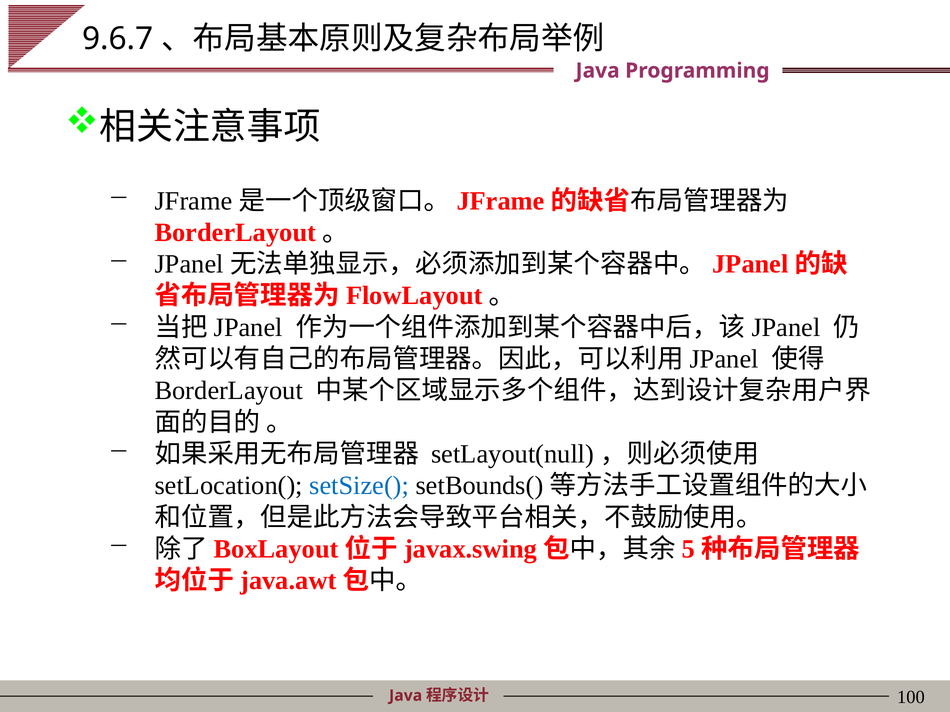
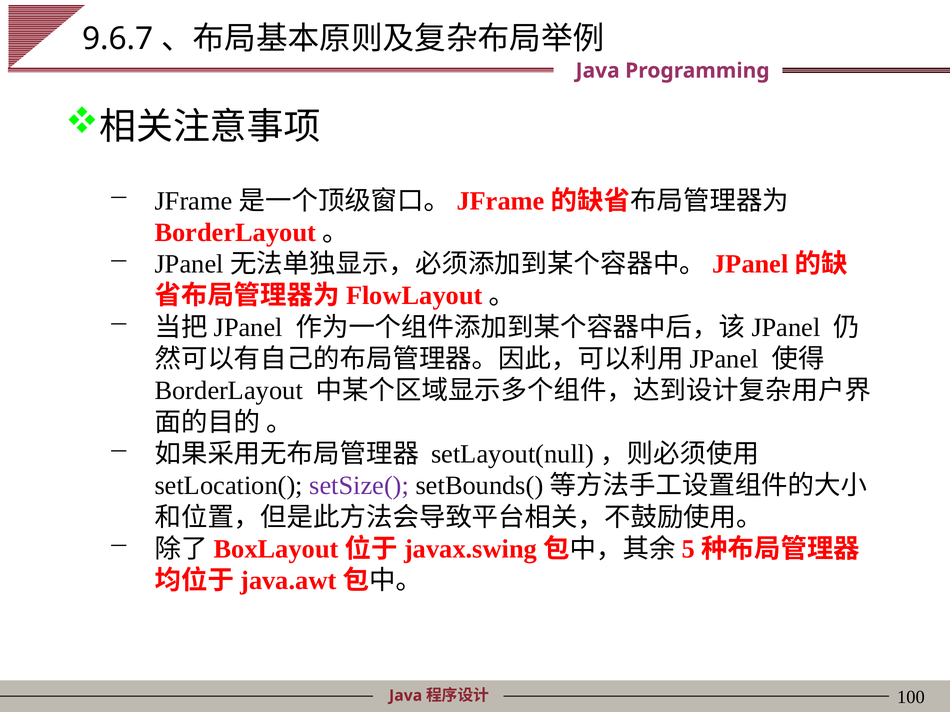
setSize( colour: blue -> purple (359, 486)
